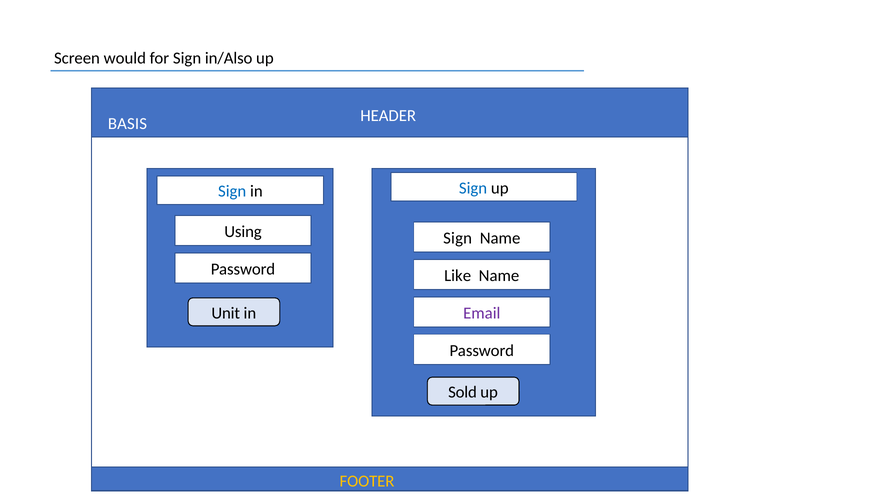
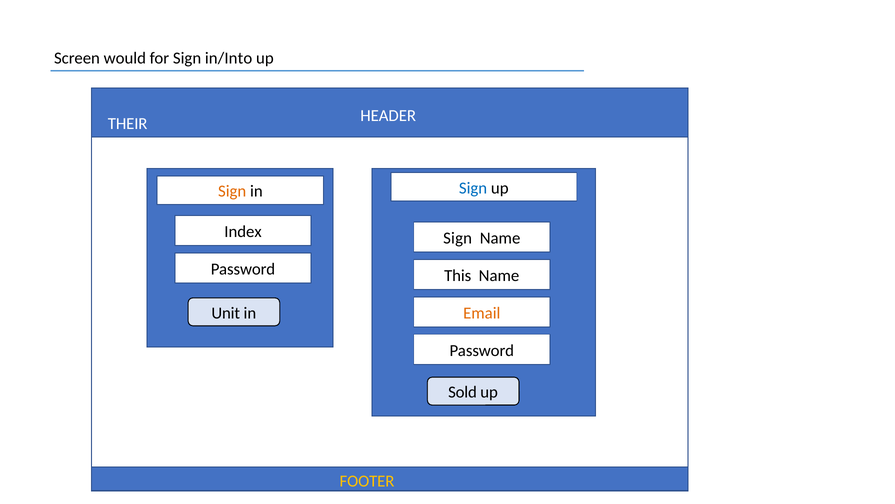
in/Also: in/Also -> in/Into (229, 58)
BASIS: BASIS -> THEIR (128, 123)
Sign colour: blue -> orange (232, 191)
Using: Using -> Index (243, 231)
Like: Like -> This (458, 275)
Email colour: purple -> orange (482, 313)
